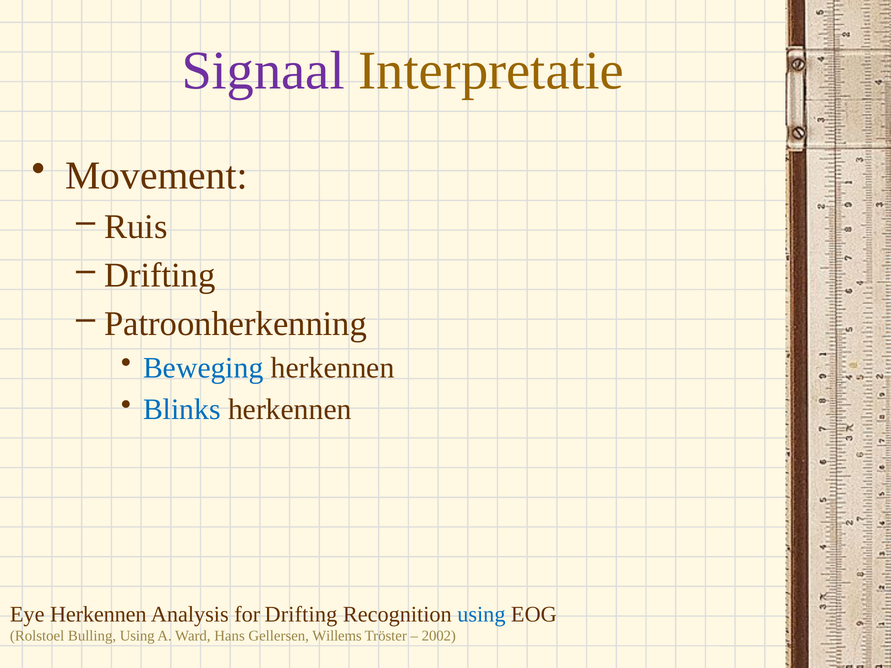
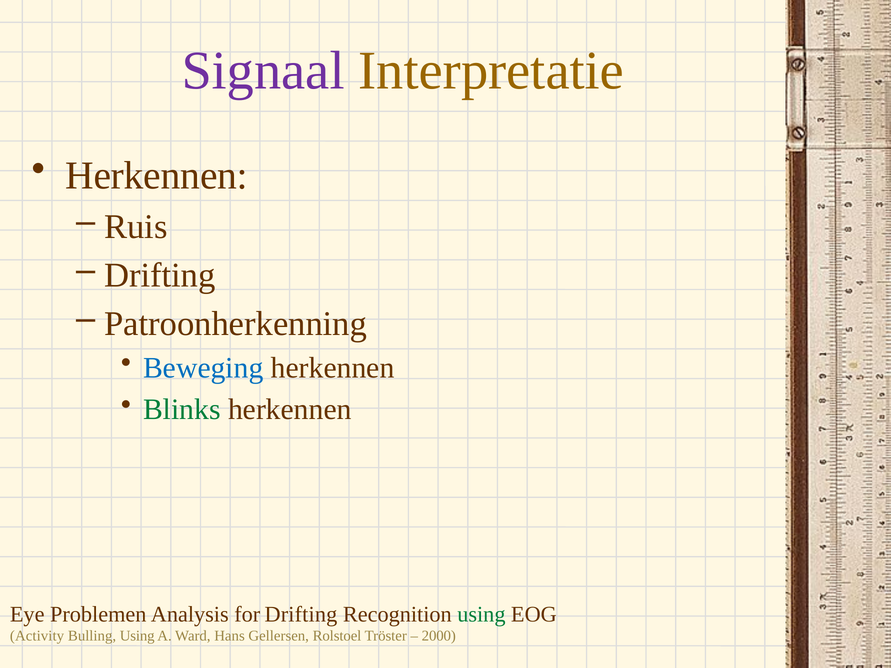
Movement: Movement -> Herkennen (157, 176)
Blinks colour: blue -> green (182, 410)
Eye Herkennen: Herkennen -> Problemen (98, 614)
using colour: blue -> green (481, 614)
Rolstoel: Rolstoel -> Activity (37, 636)
Willems: Willems -> Rolstoel (337, 636)
2002: 2002 -> 2000 (439, 636)
